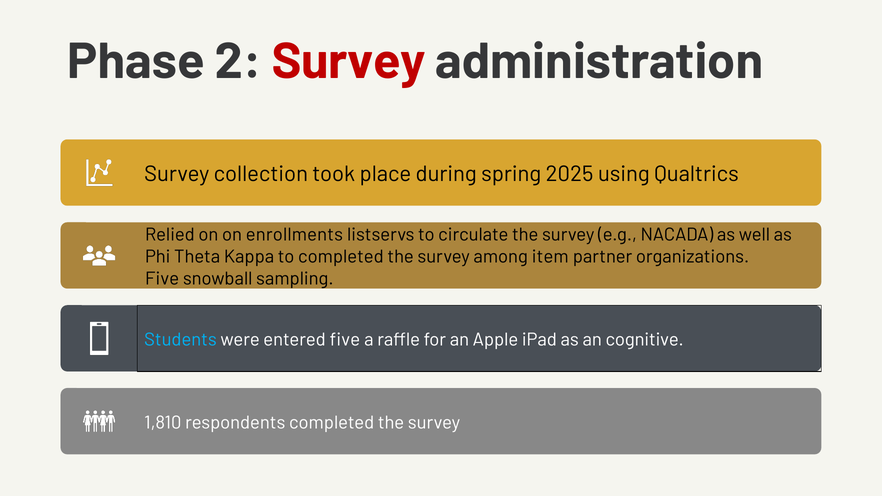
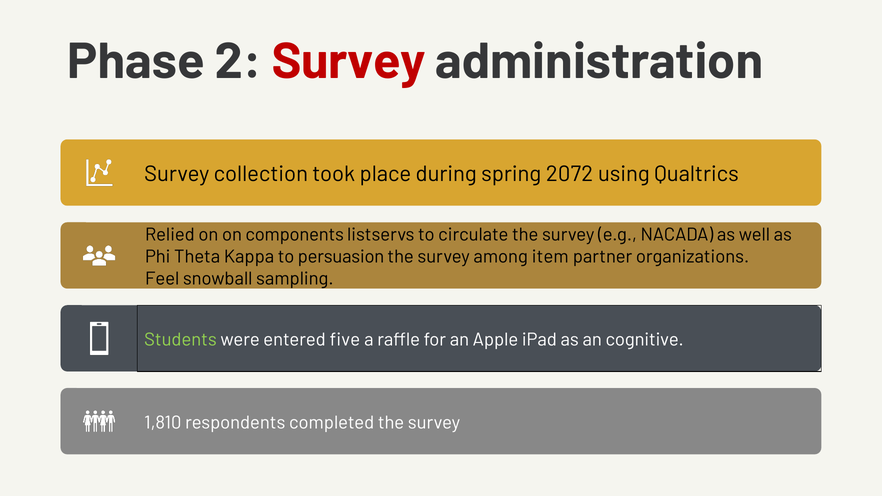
2025: 2025 -> 2072 (570, 174)
enrollments: enrollments -> components (295, 235)
to completed: completed -> persuasion (341, 257)
Five: Five -> Feel (162, 279)
Students colour: light blue -> light green (180, 340)
